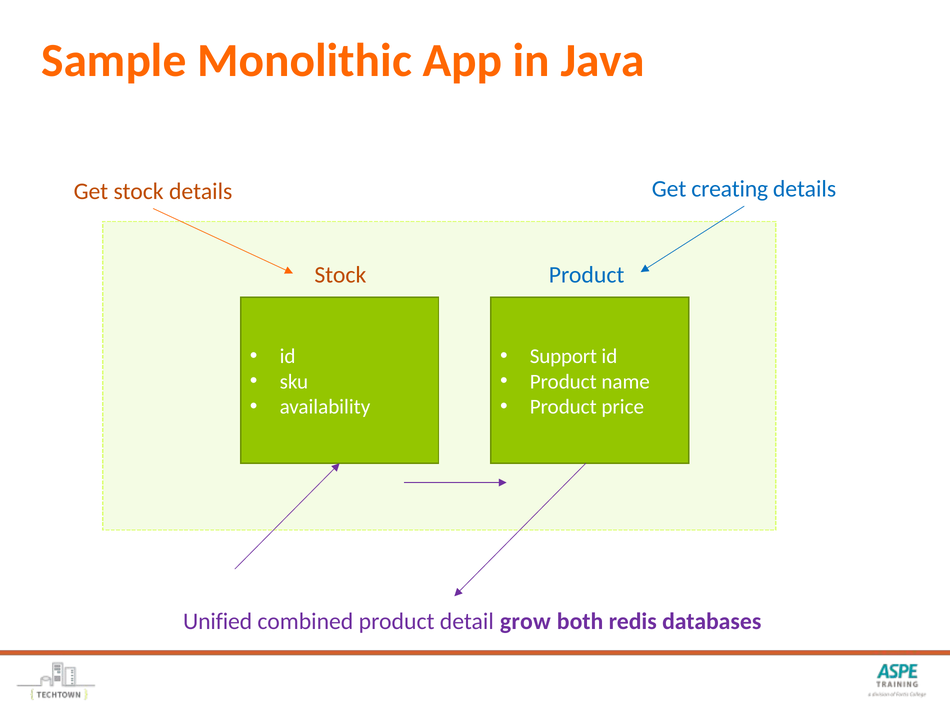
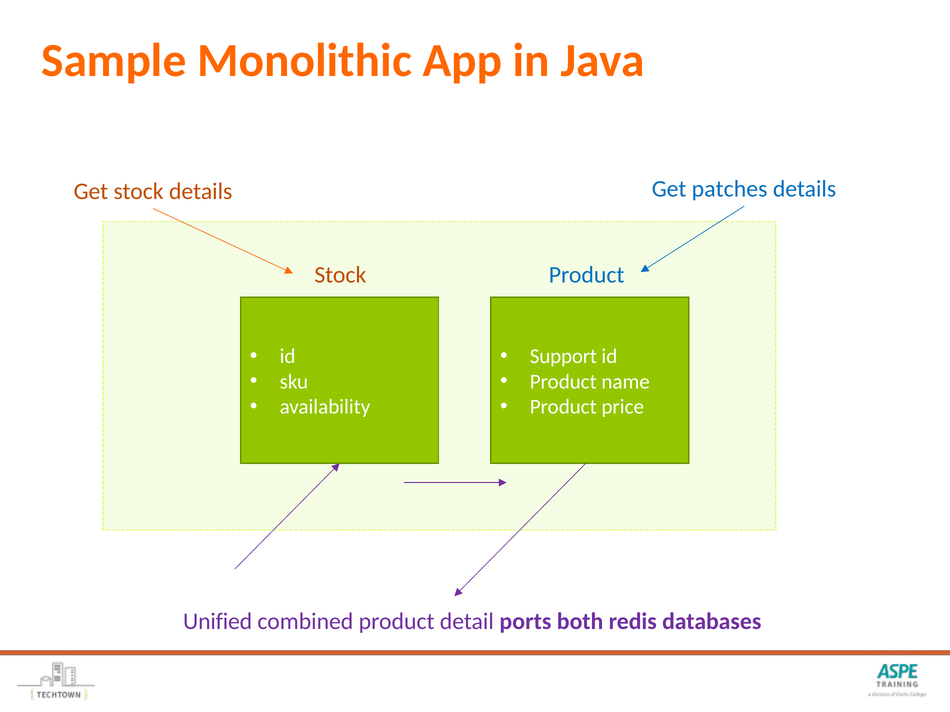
creating: creating -> patches (730, 189)
grow: grow -> ports (525, 622)
